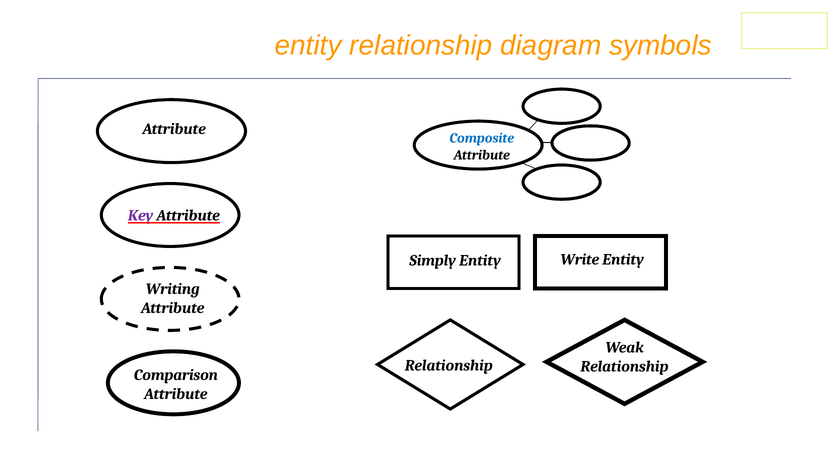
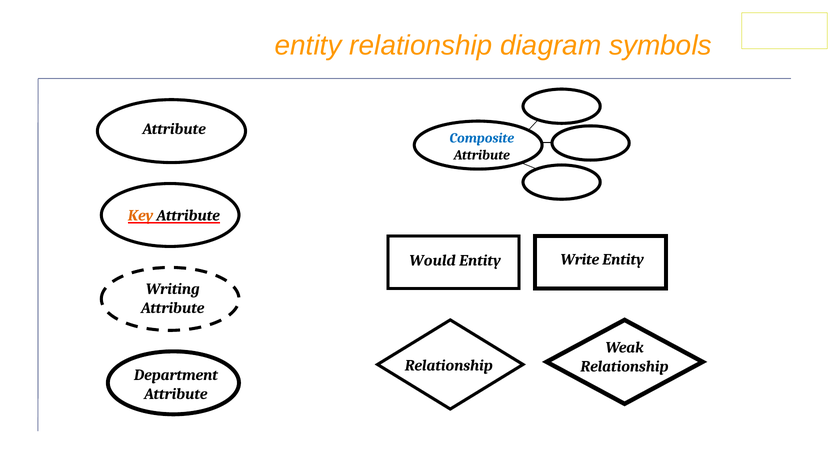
Key colour: purple -> orange (141, 216)
Simply: Simply -> Would (432, 261)
Comparison: Comparison -> Department (176, 375)
